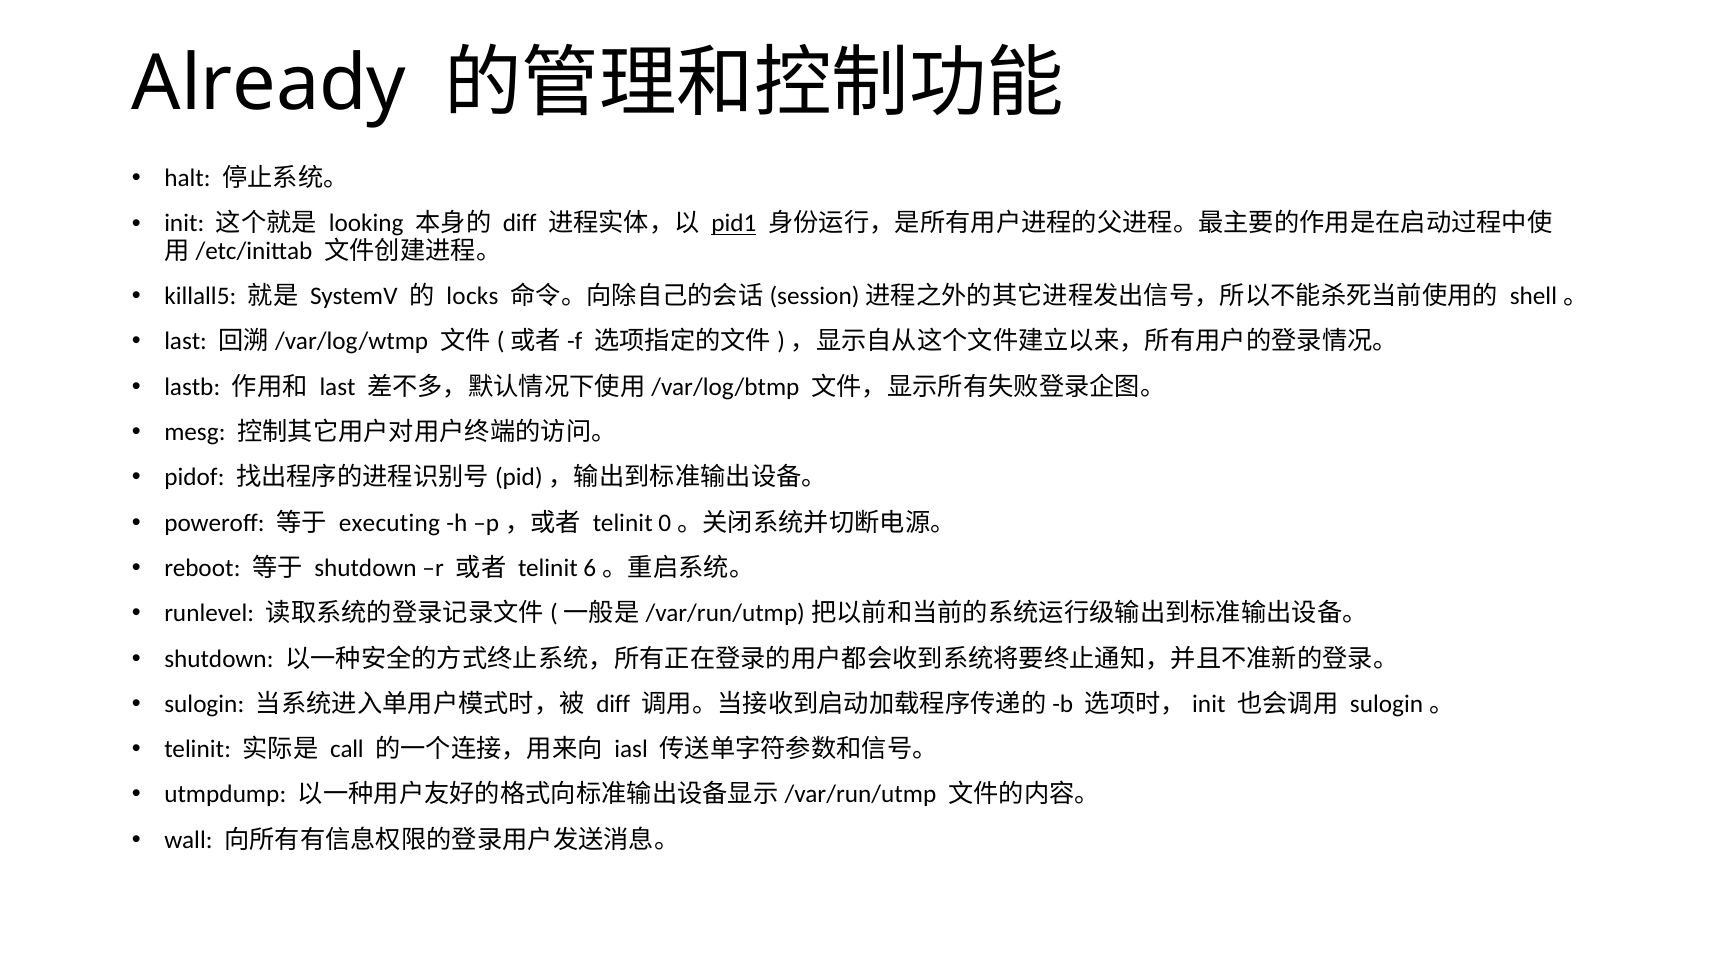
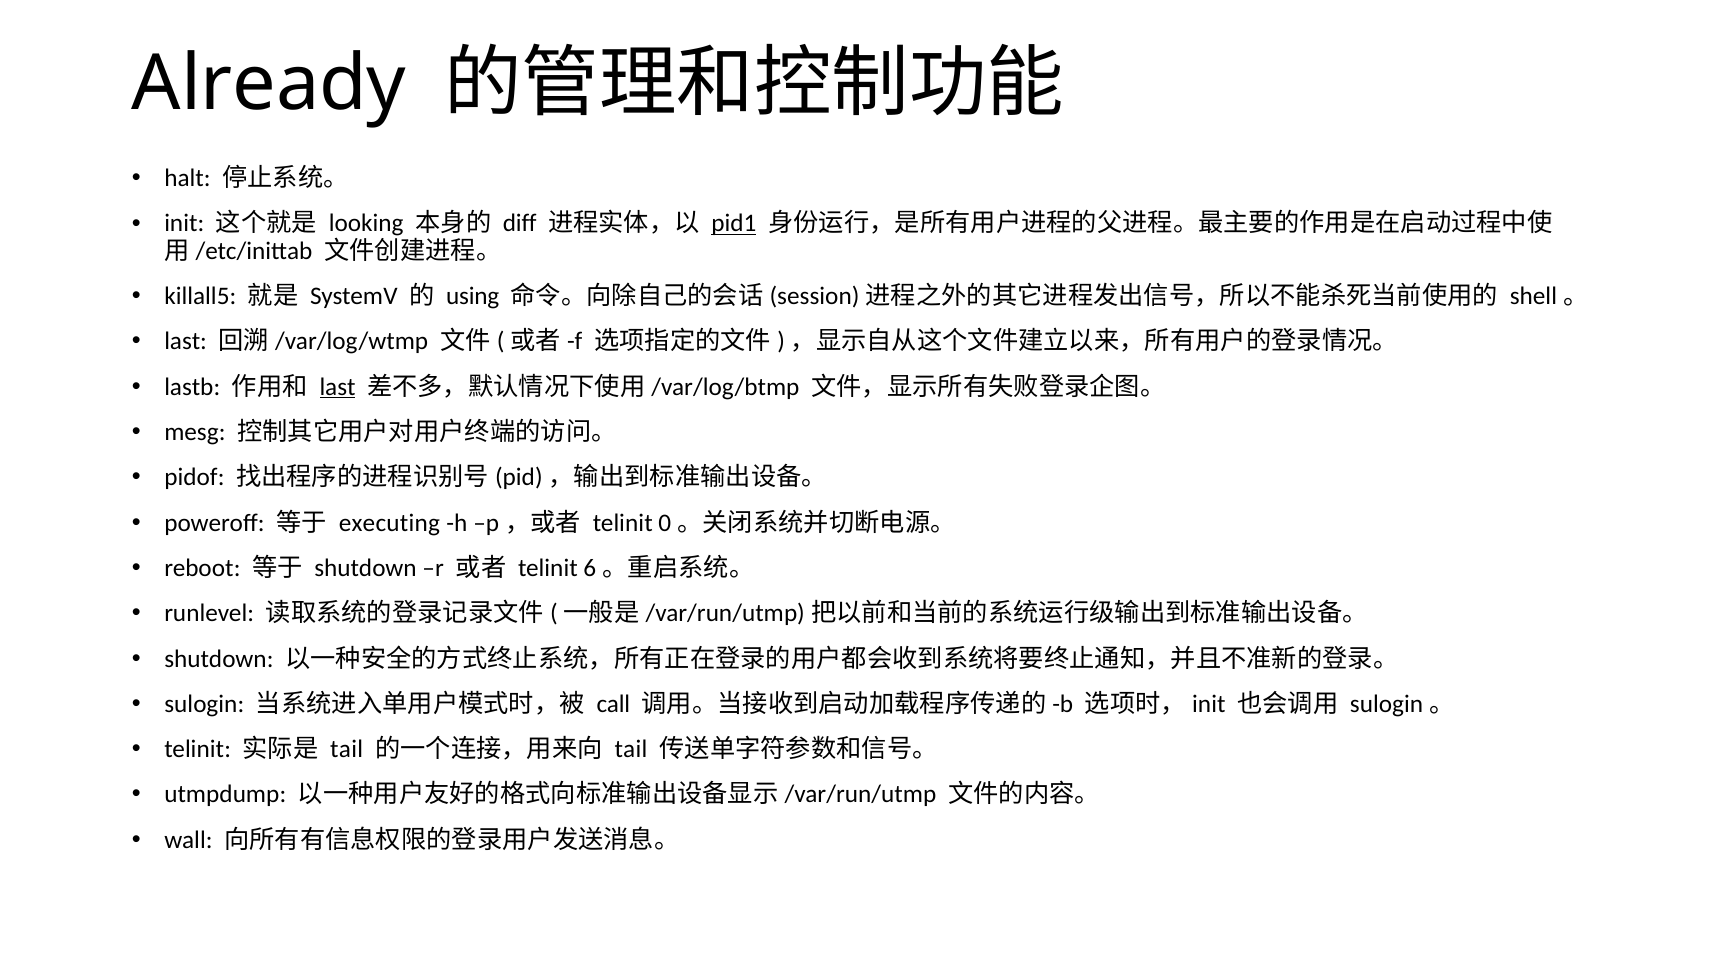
locks: locks -> using (473, 296)
last underline: none -> present (338, 387)
diff: diff -> call (613, 704)
call: call -> tail (347, 749)
iasl: iasl -> tail (631, 749)
